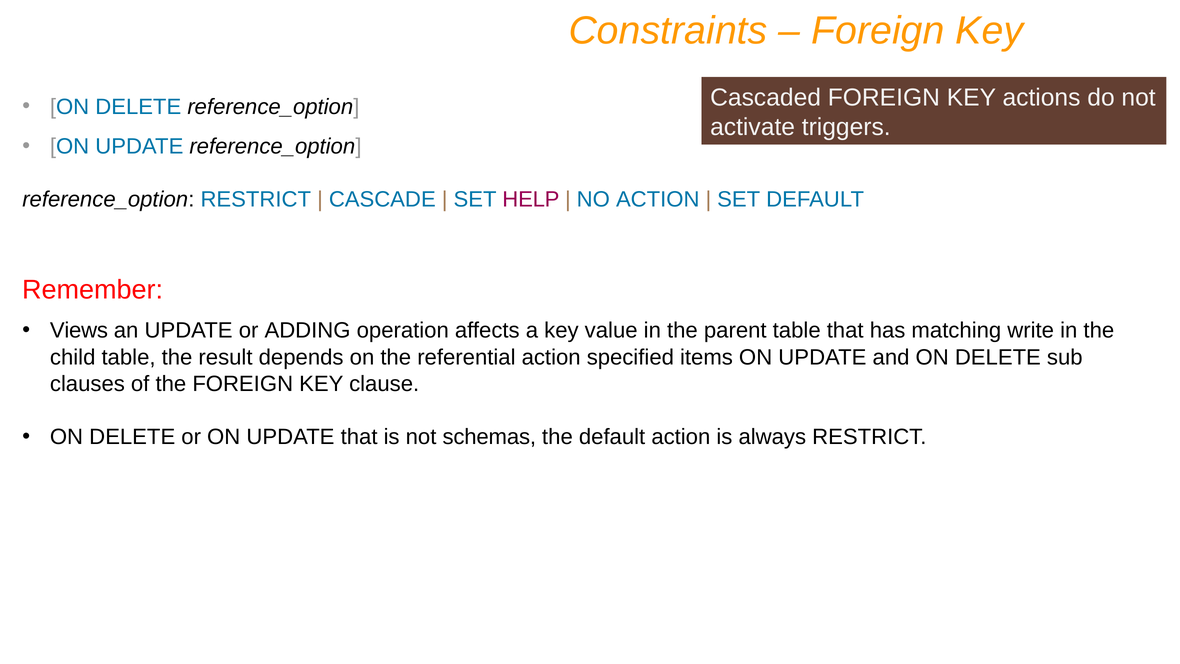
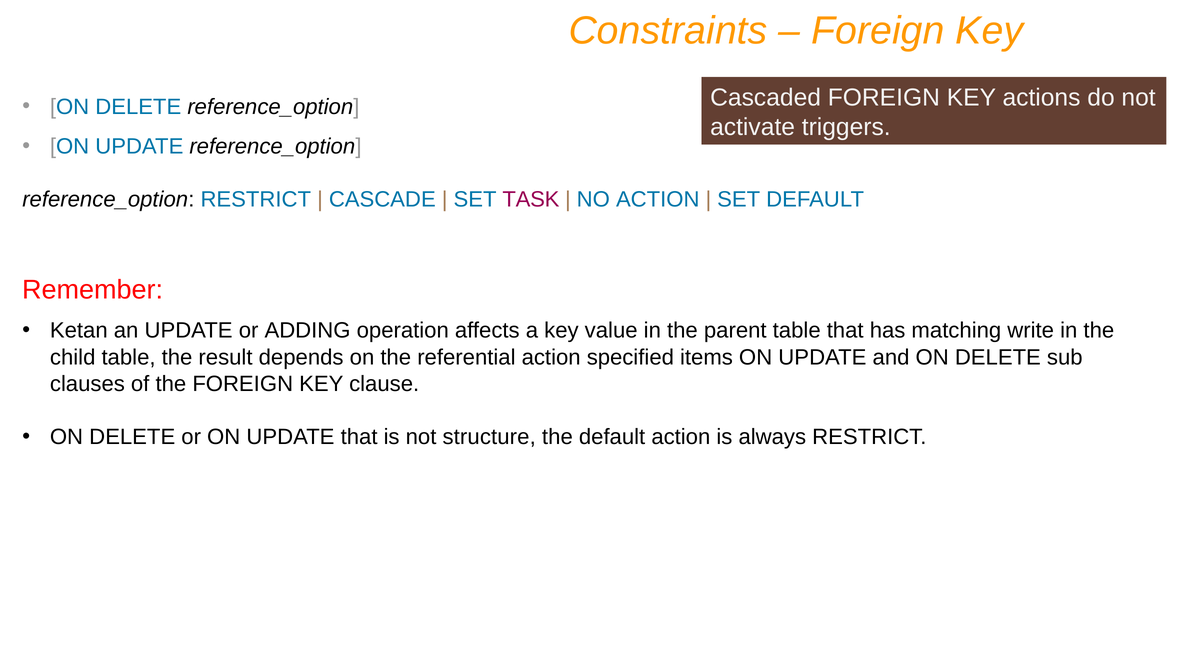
HELP: HELP -> TASK (531, 200)
Views: Views -> Ketan (79, 331)
schemas: schemas -> structure (489, 437)
